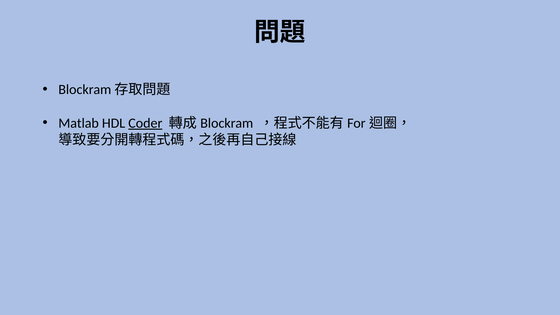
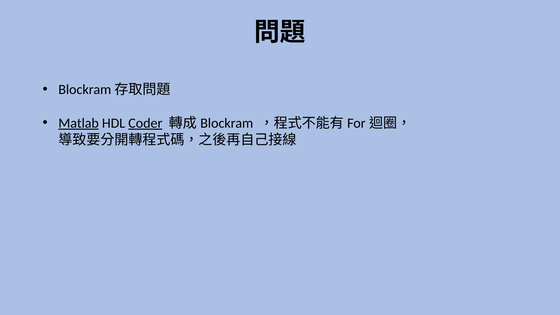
Matlab underline: none -> present (79, 123)
